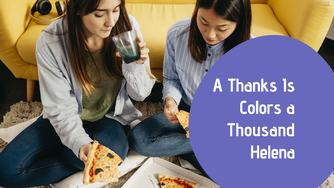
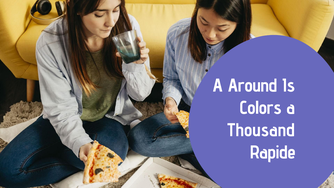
Thanks: Thanks -> Around (253, 85)
Helena: Helena -> Rapide (273, 152)
